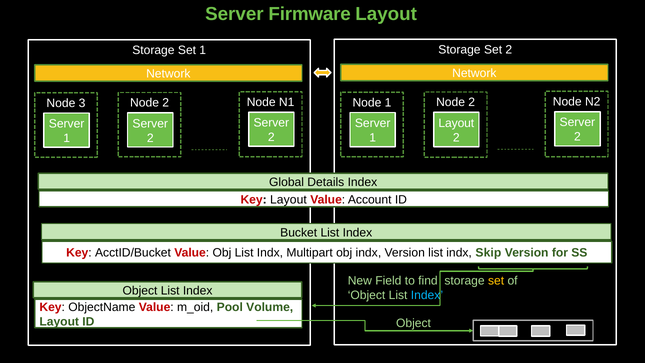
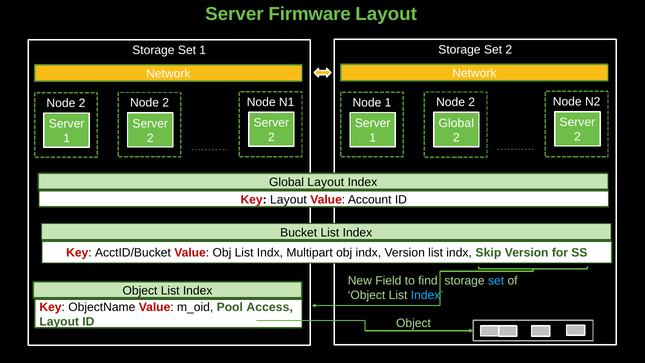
3: 3 -> 2 (82, 103)
Layout: Layout -> Global (456, 123)
Global Details: Details -> Layout (326, 182)
set colour: yellow -> light blue (496, 280)
Volume: Volume -> Access (270, 307)
